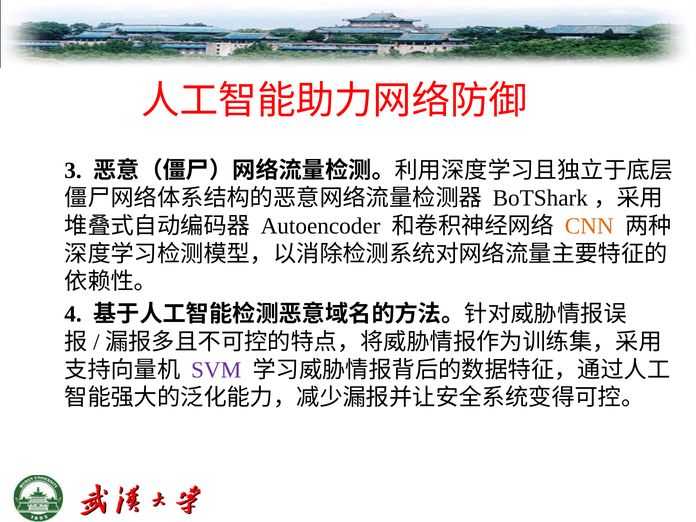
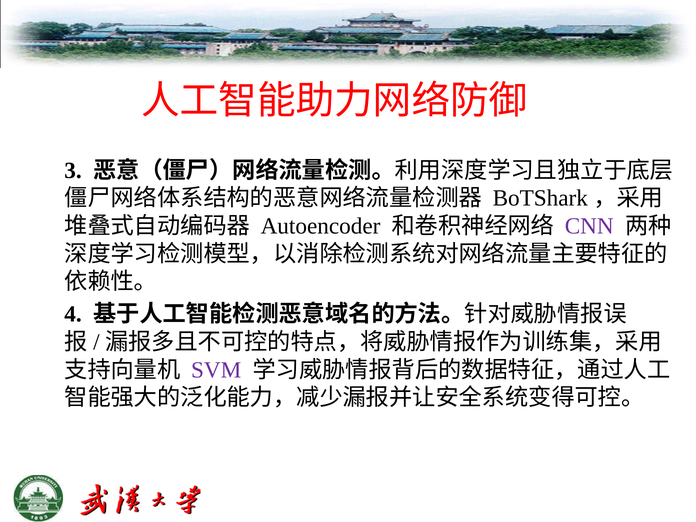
CNN colour: orange -> purple (589, 226)
